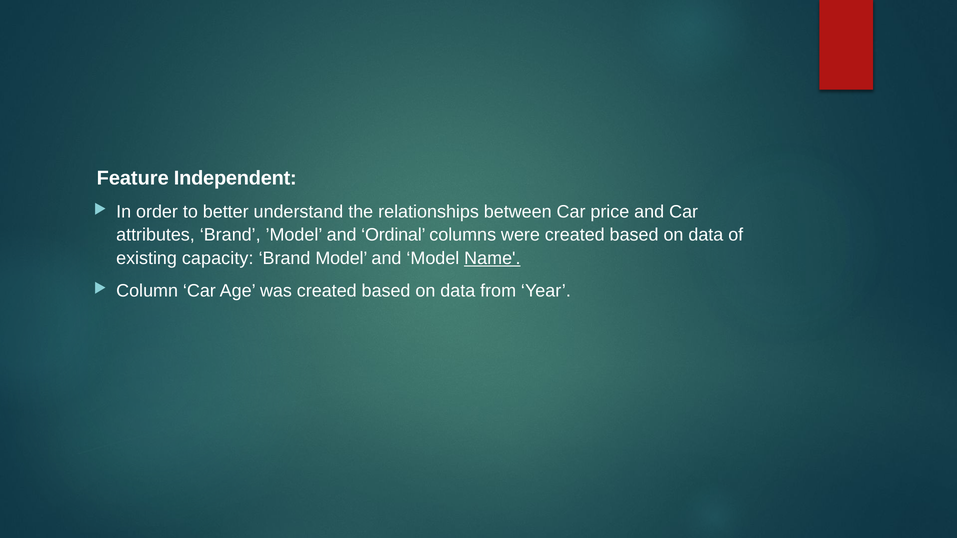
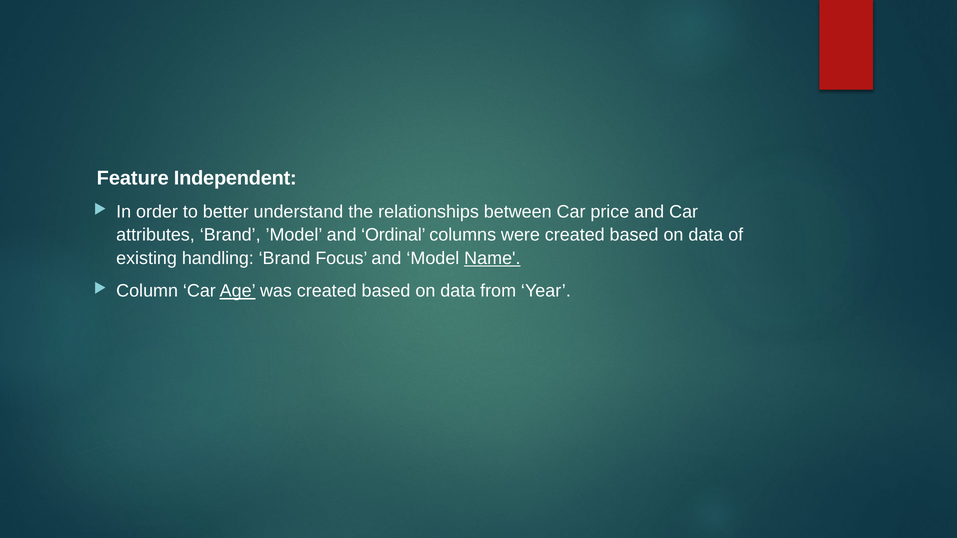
capacity: capacity -> handling (218, 258)
Brand Model: Model -> Focus (341, 258)
Age underline: none -> present (238, 291)
